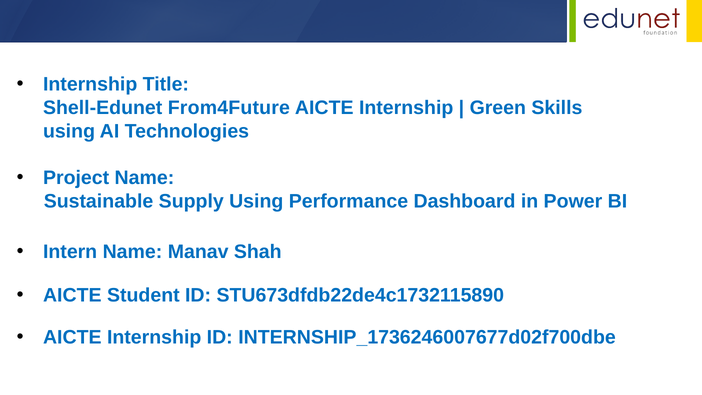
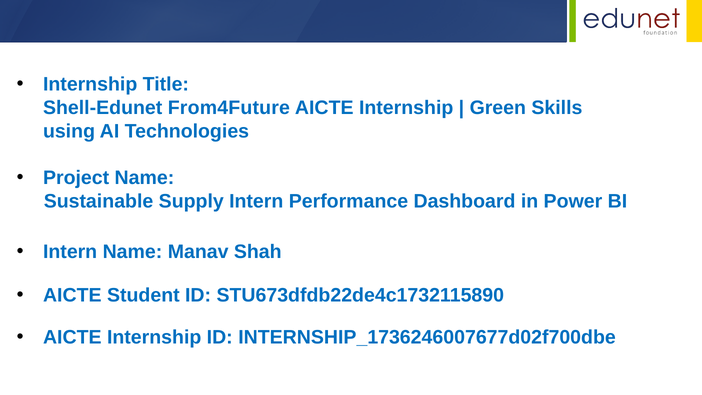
Supply Using: Using -> Intern (256, 201)
